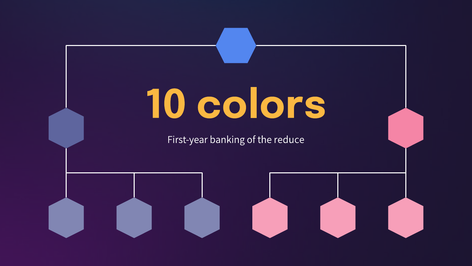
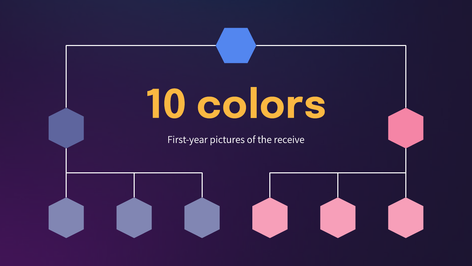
banking: banking -> pictures (227, 139)
reduce: reduce -> receive (289, 139)
